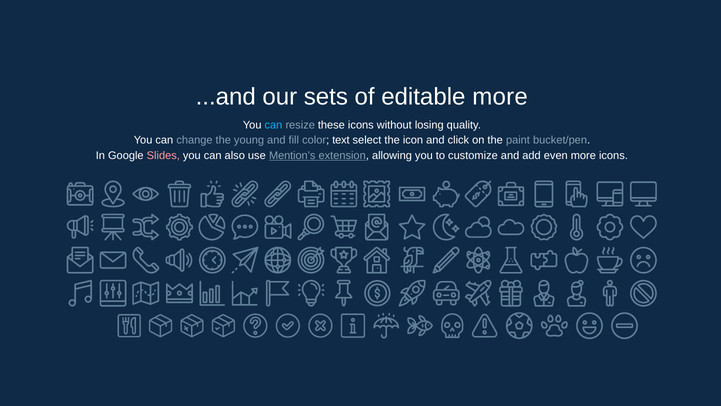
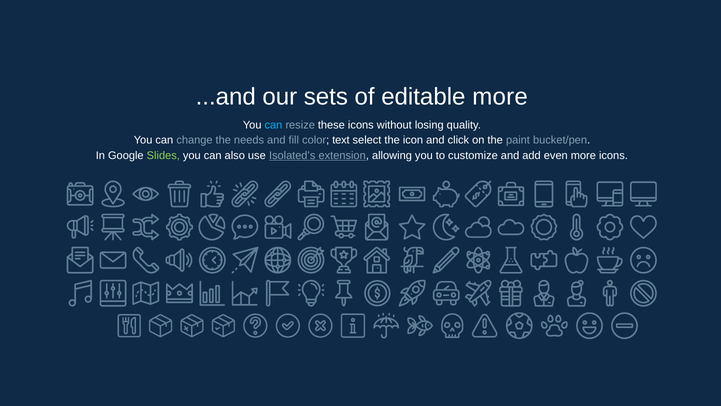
young: young -> needs (249, 140)
Slides colour: pink -> light green (163, 155)
Mention’s: Mention’s -> Isolated’s (292, 155)
